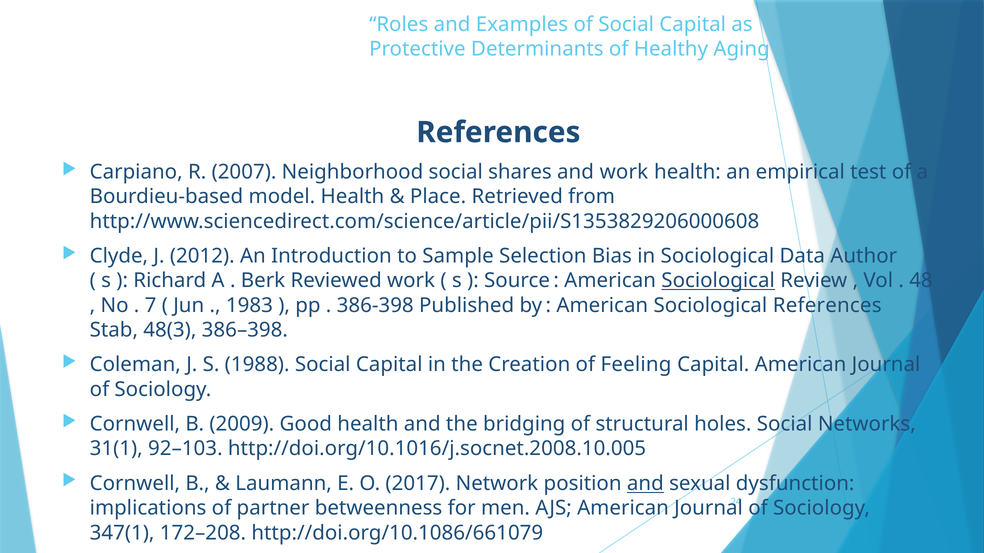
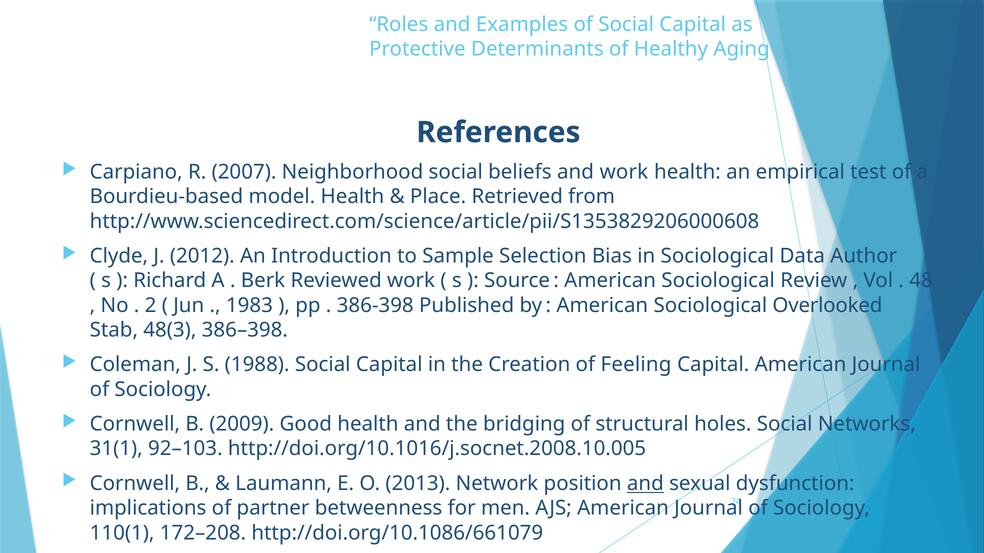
shares: shares -> beliefs (520, 172)
Sociological underline: present -> none (718, 281)
7: 7 -> 2 (151, 306)
Sociological References: References -> Overlooked (827, 306)
2017: 2017 -> 2013 (418, 484)
347(1: 347(1 -> 110(1 (122, 533)
